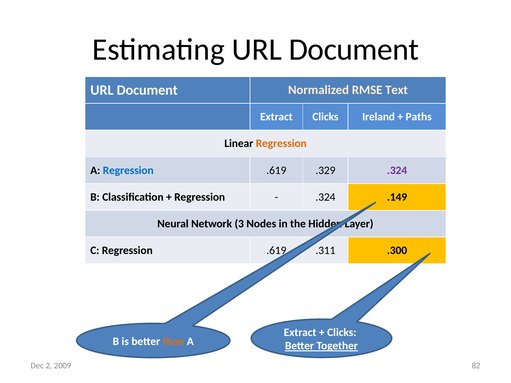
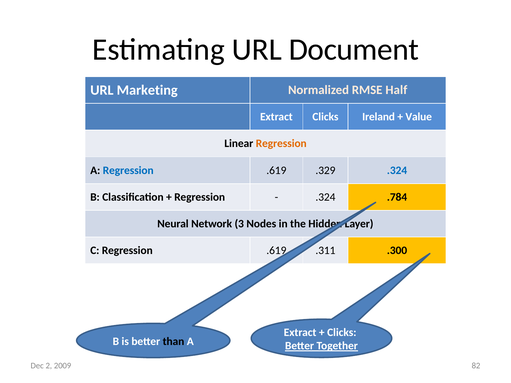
Document: Document -> Marketing (147, 90)
Text: Text -> Half (396, 90)
Paths: Paths -> Value (419, 117)
.324 colour: purple -> blue (397, 170)
.149: .149 -> .784 (397, 197)
than colour: orange -> black (173, 342)
